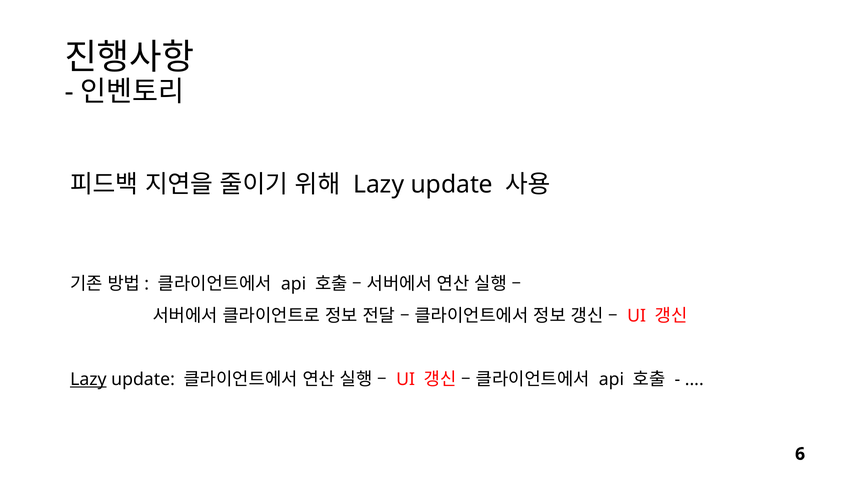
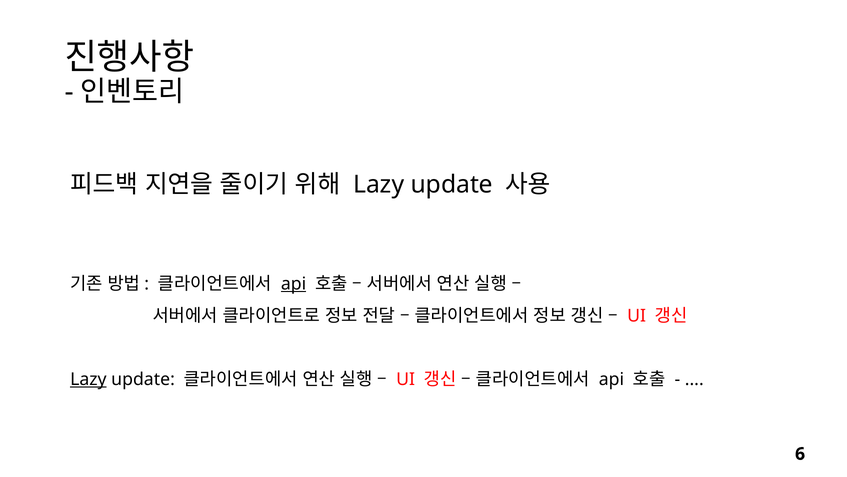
api underline: none -> present (294, 284)
